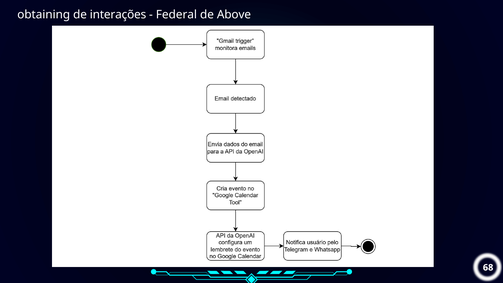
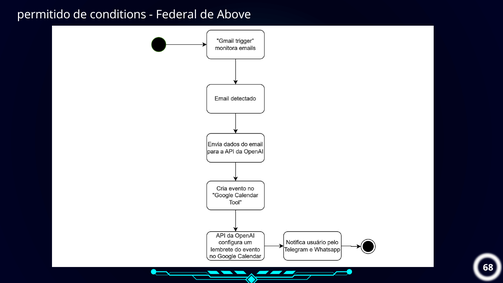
obtaining: obtaining -> permitido (44, 15)
interações: interações -> conditions (118, 15)
